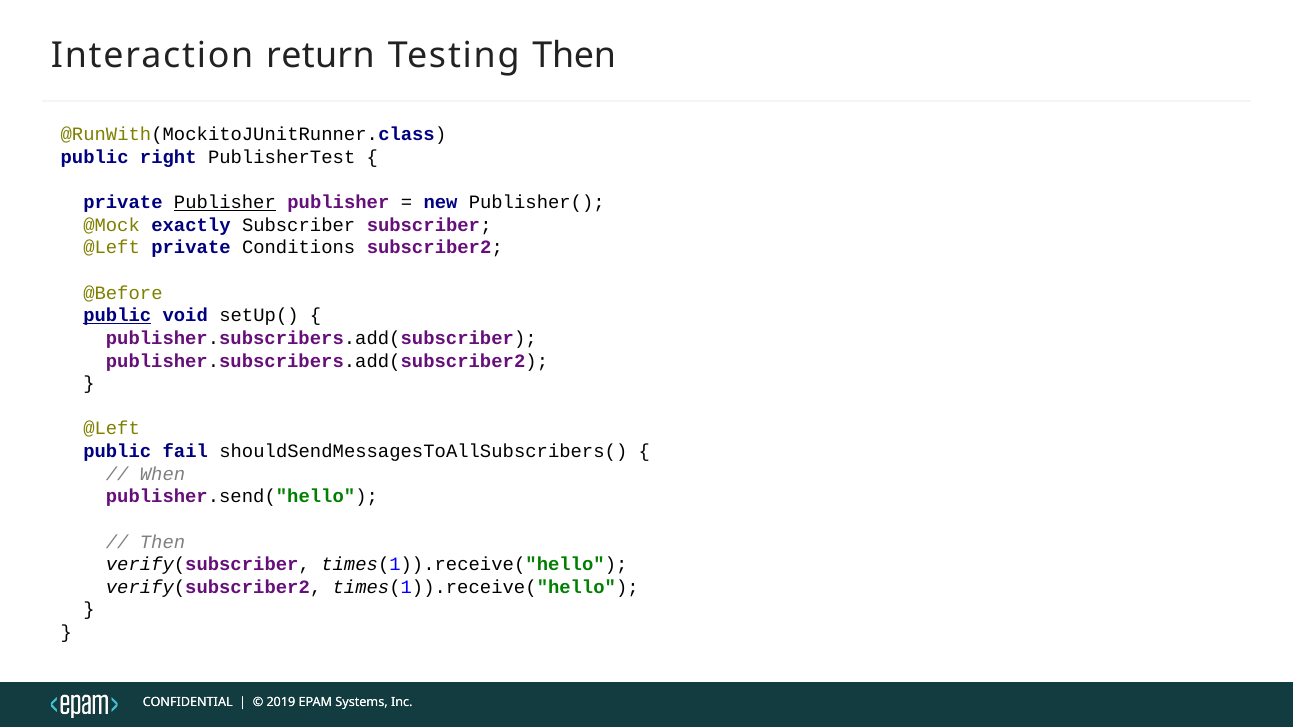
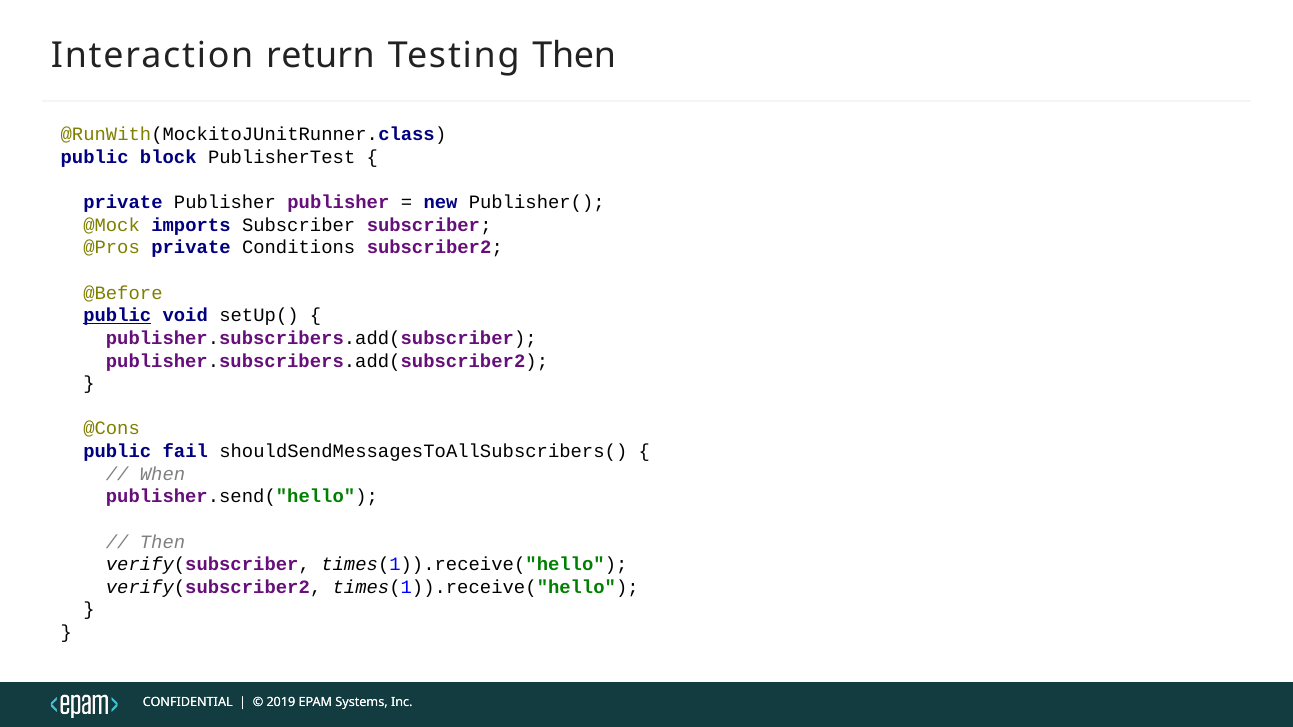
right: right -> block (168, 157)
Publisher underline: present -> none (225, 202)
exactly: exactly -> imports (191, 225)
@Left: @Left -> @Pros (112, 248)
@Left: @Left -> @Cons (112, 429)
